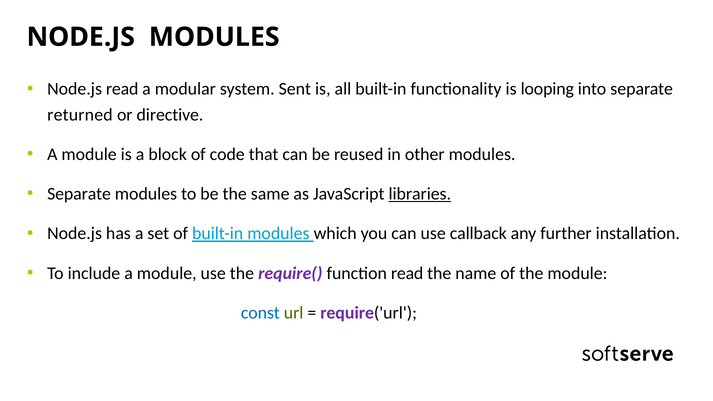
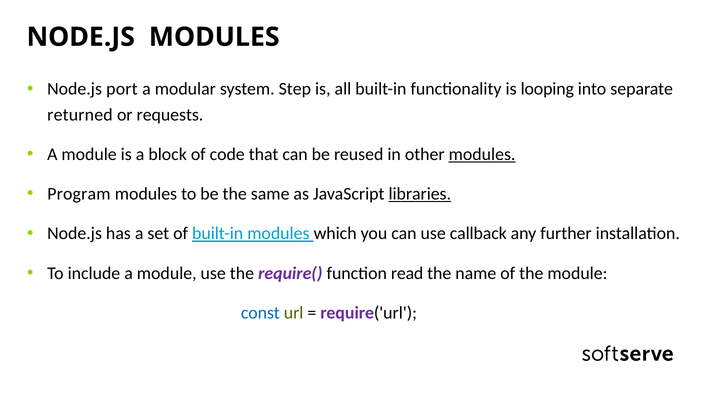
Node.js read: read -> port (122, 89)
Sent: Sent -> Step (295, 89)
directive: directive -> requests (170, 115)
modules underline: none -> present (482, 154)
Separate: Separate -> Program (79, 194)
